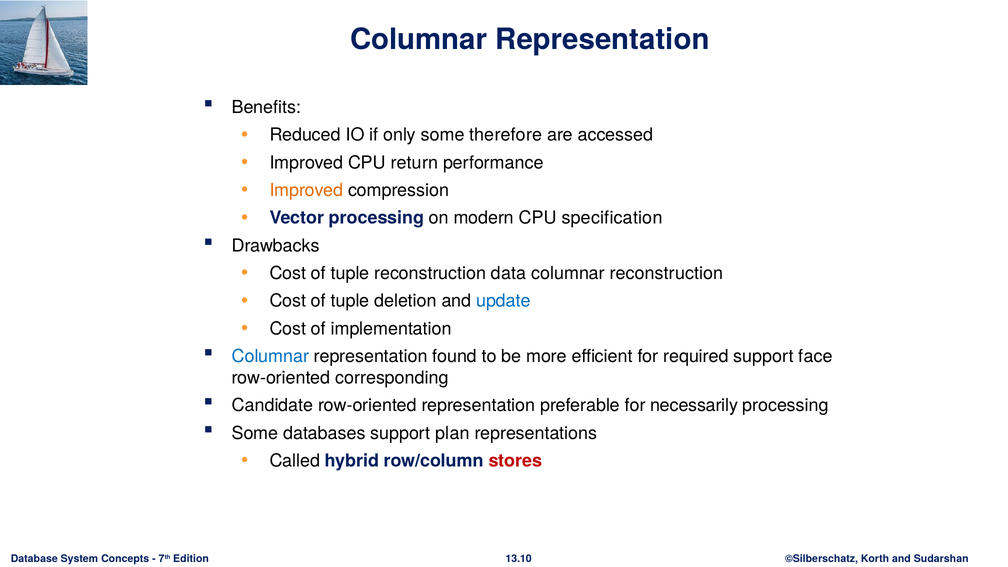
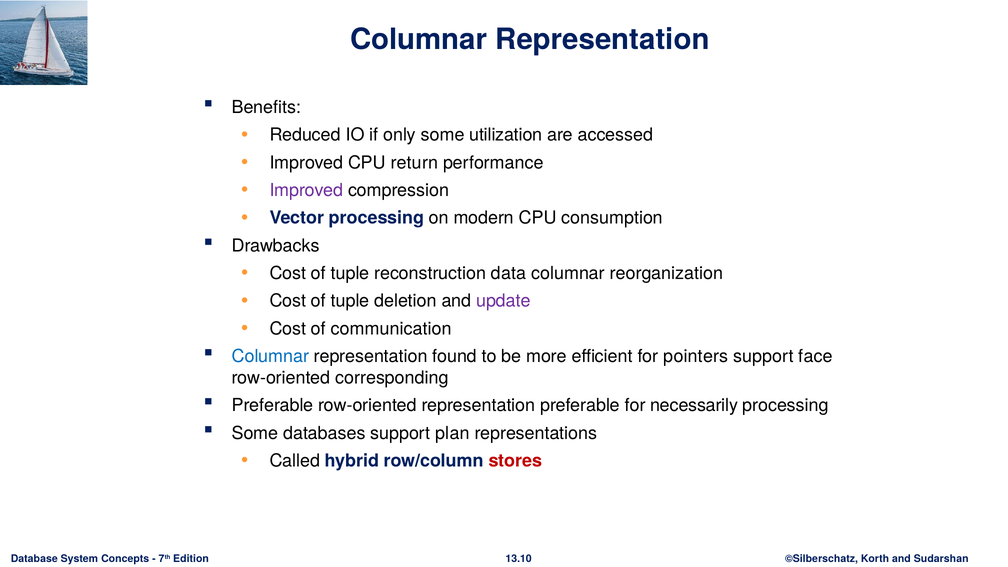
therefore: therefore -> utilization (506, 135)
Improved colour: orange -> purple (306, 190)
specification: specification -> consumption (612, 218)
columnar reconstruction: reconstruction -> reorganization (666, 273)
update colour: blue -> purple (503, 301)
implementation: implementation -> communication (391, 329)
required: required -> pointers (696, 356)
Candidate: Candidate -> Preferable (273, 405)
